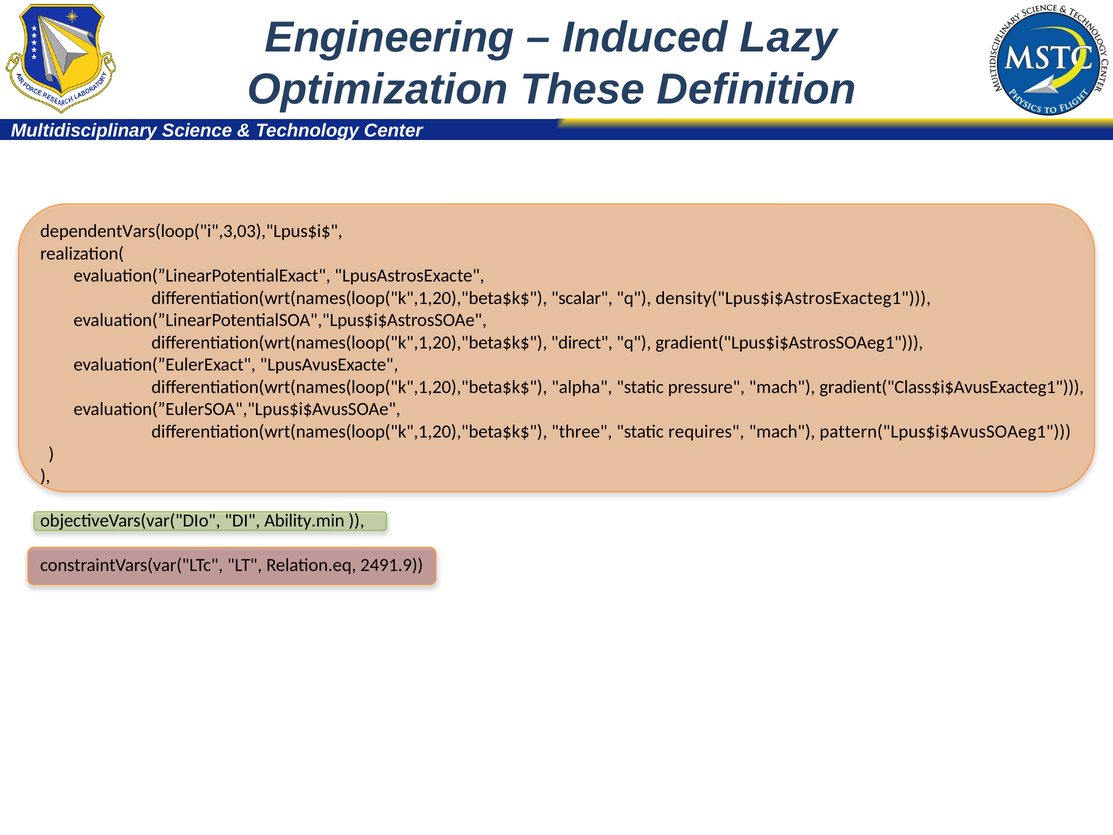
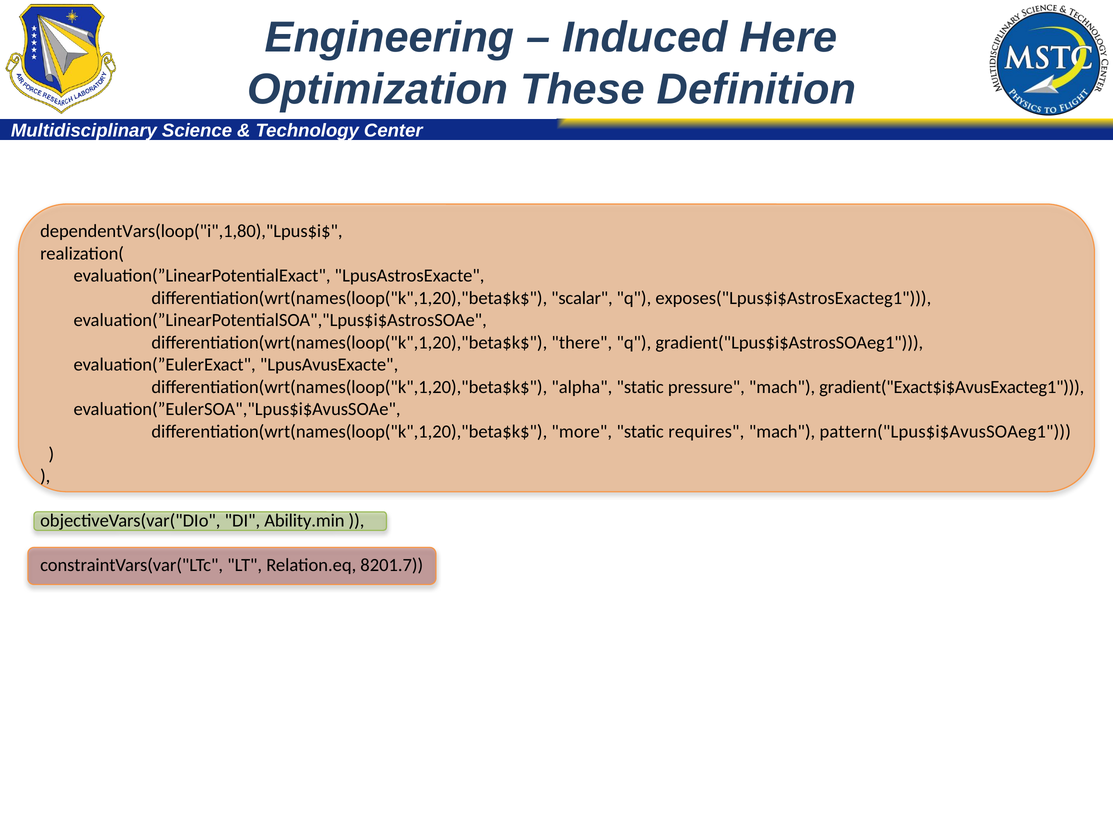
Lazy: Lazy -> Here (789, 37)
dependentVars(loop("i",3,03),"Lpus$i$: dependentVars(loop("i",3,03),"Lpus$i$ -> dependentVars(loop("i",1,80),"Lpus$i$ (191, 231)
density("Lpus$i$AstrosExacteg1: density("Lpus$i$AstrosExacteg1 -> exposes("Lpus$i$AstrosExacteg1 (793, 298)
direct: direct -> there (582, 342)
gradient("Class$i$AvusExacteg1: gradient("Class$i$AvusExacteg1 -> gradient("Exact$i$AvusExacteg1 (952, 387)
three: three -> more (582, 432)
2491.9: 2491.9 -> 8201.7 (392, 565)
